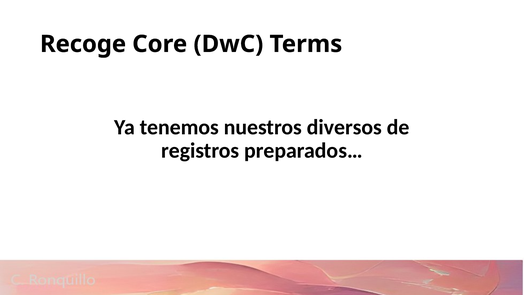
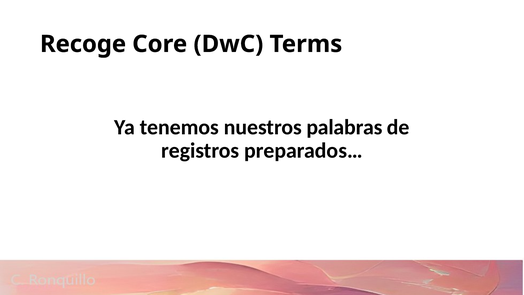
diversos: diversos -> palabras (344, 127)
